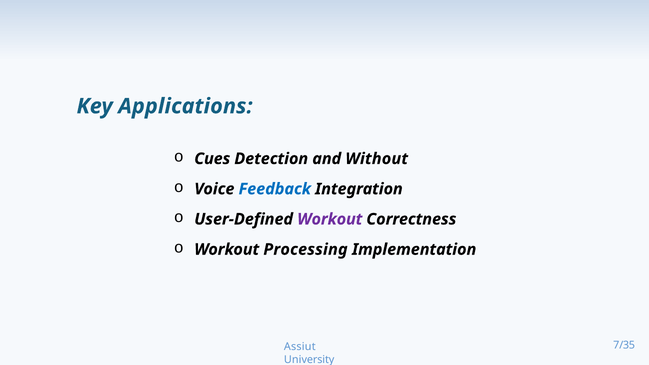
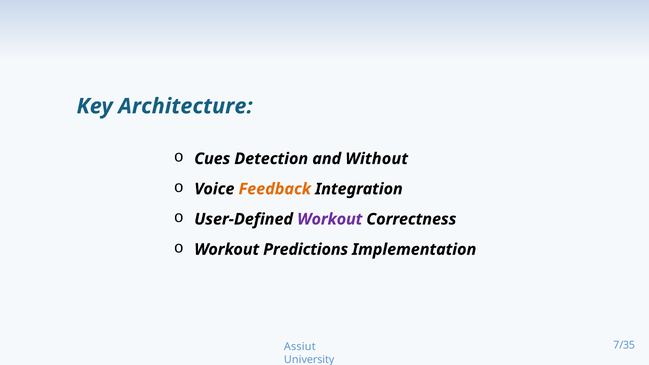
Applications: Applications -> Architecture (185, 106)
Feedback colour: blue -> orange (275, 189)
Processing: Processing -> Predictions (306, 250)
